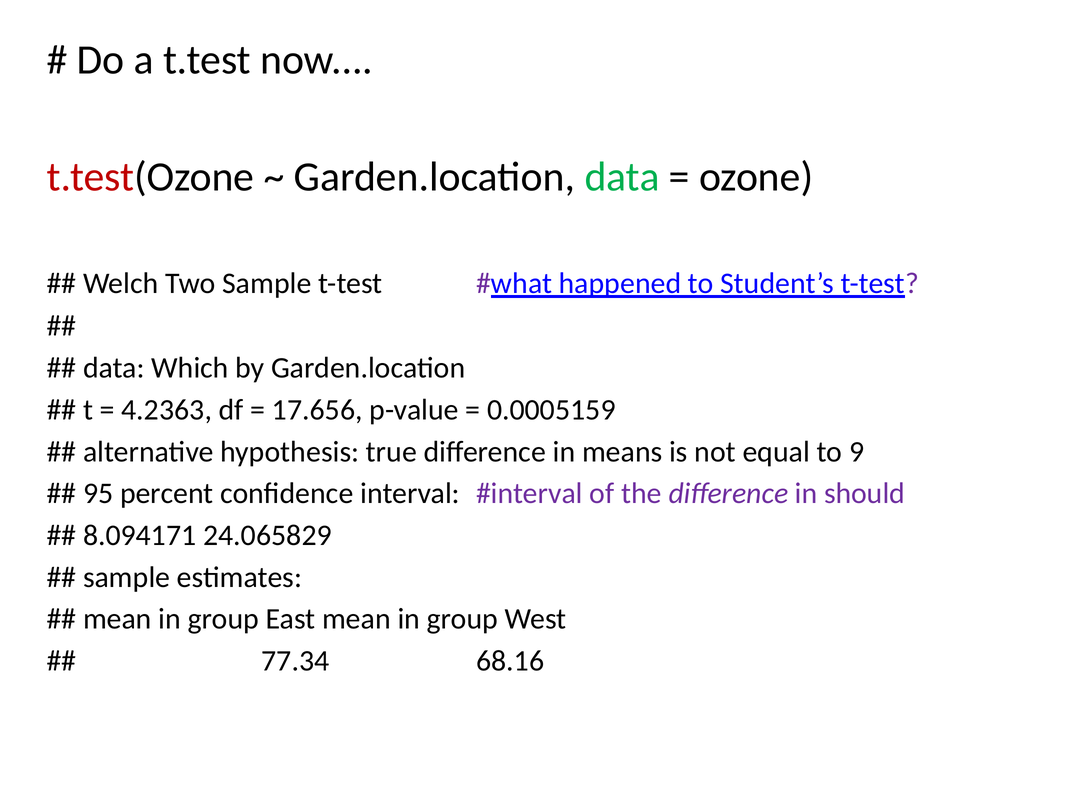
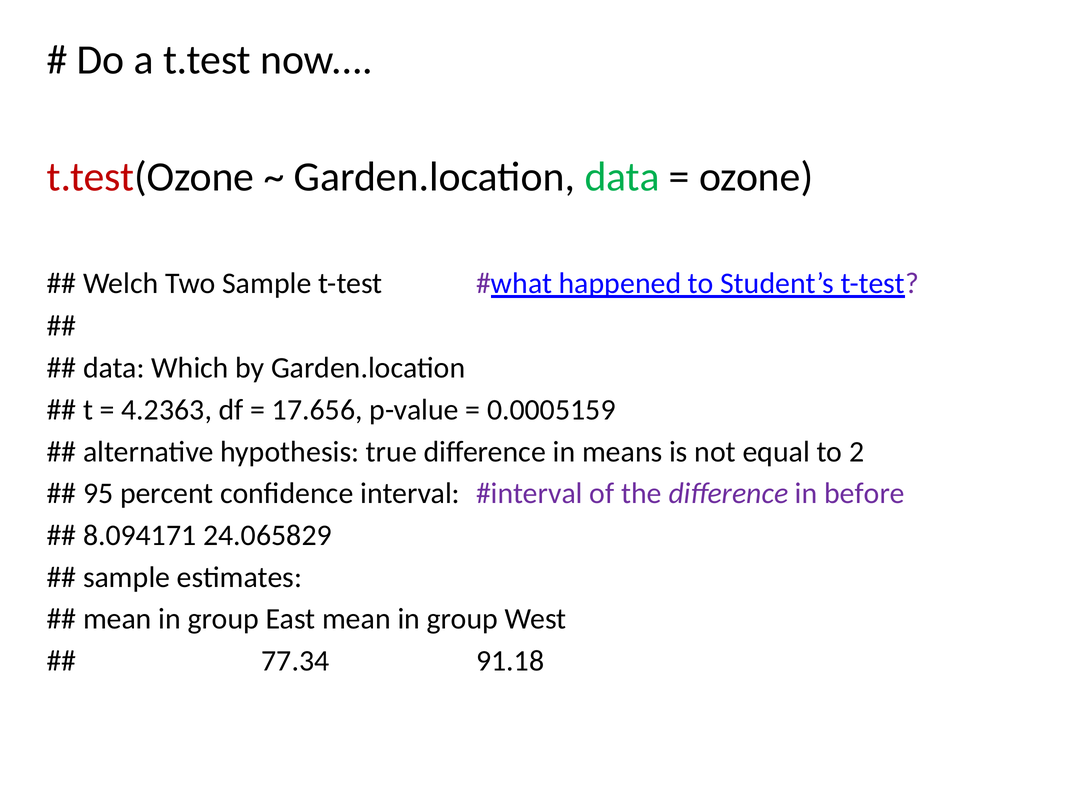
9: 9 -> 2 (857, 451)
should: should -> before (865, 493)
68.16: 68.16 -> 91.18 (510, 660)
